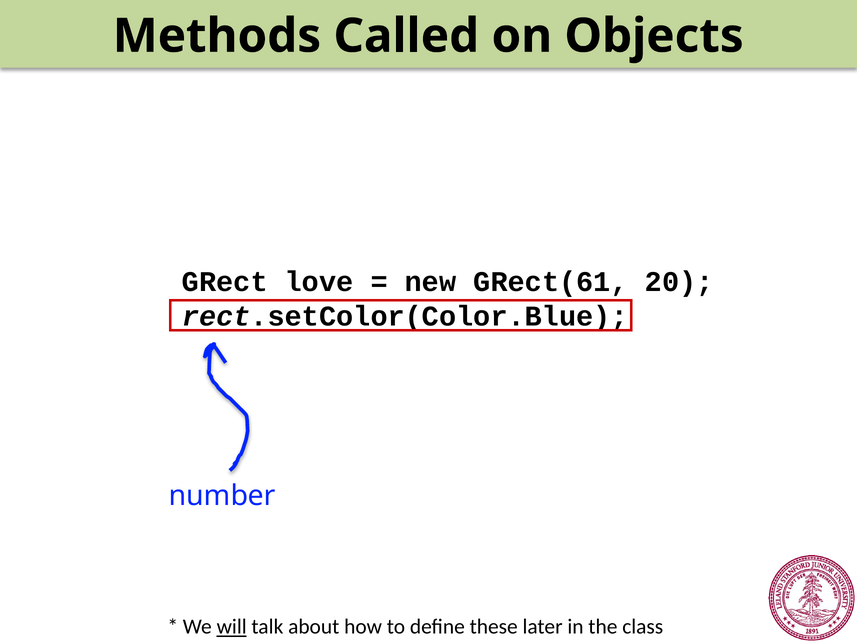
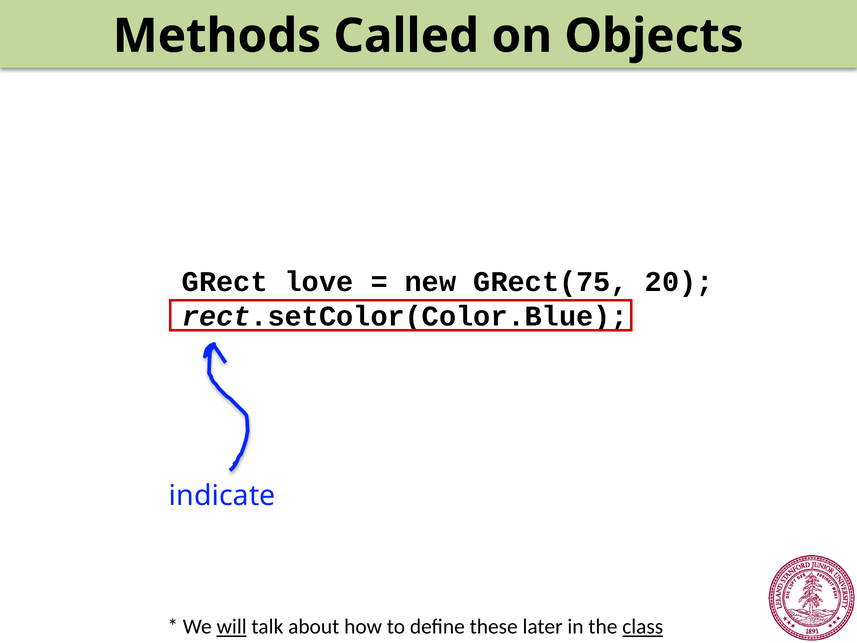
GRect(61: GRect(61 -> GRect(75 (551, 282)
number: number -> indicate (222, 496)
class underline: none -> present (643, 627)
